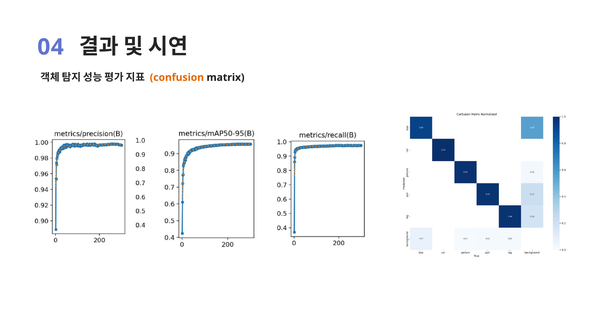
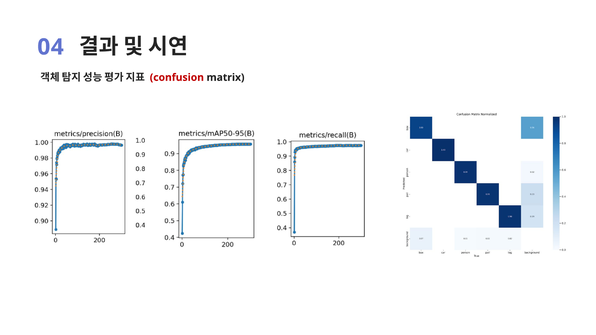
confusion colour: orange -> red (177, 78)
